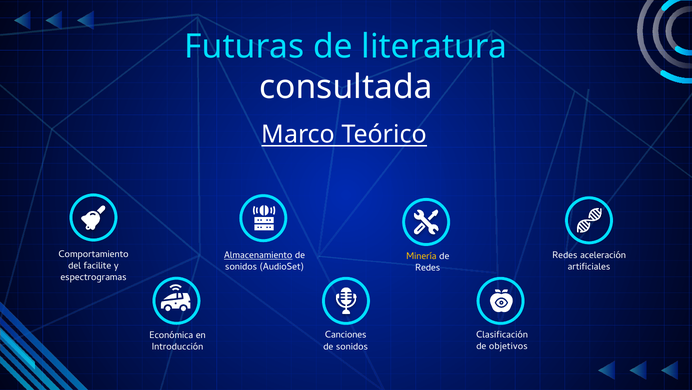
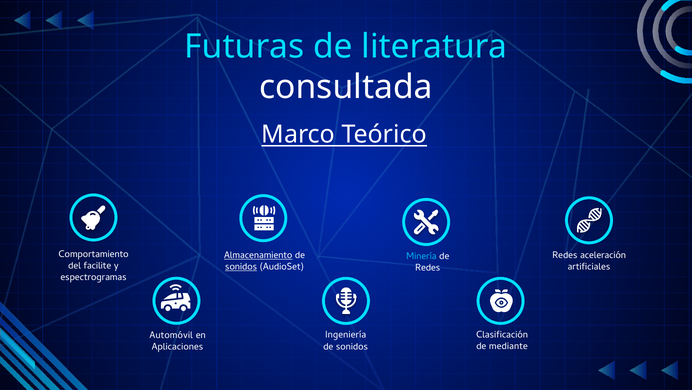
Minería colour: yellow -> light blue (421, 256)
sonidos underline: none -> present (241, 266)
Canciones: Canciones -> Ingeniería (346, 334)
Económica: Económica -> Automóvil (171, 334)
objetivos: objetivos -> mediante (508, 345)
Introducción: Introducción -> Aplicaciones (177, 346)
